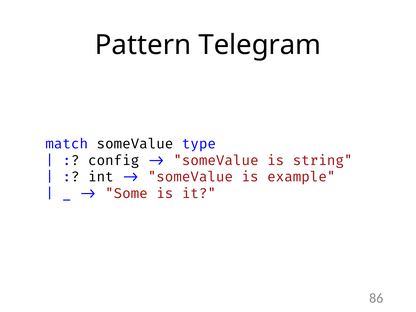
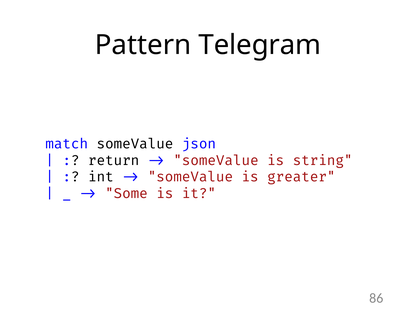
type: type -> json (199, 144)
config: config -> return (114, 160)
example: example -> greater (301, 177)
